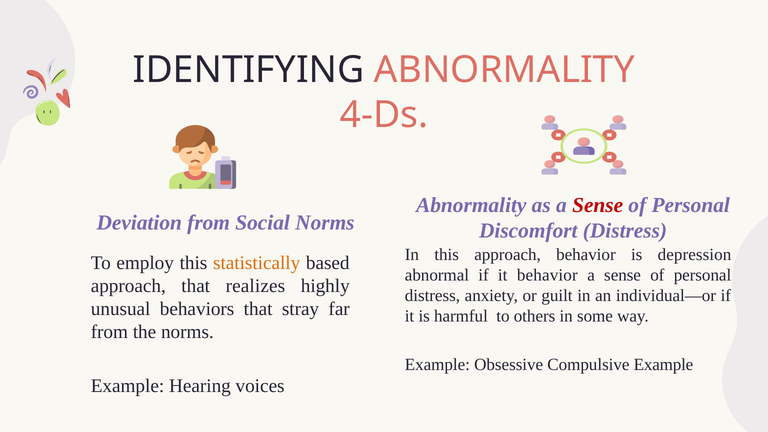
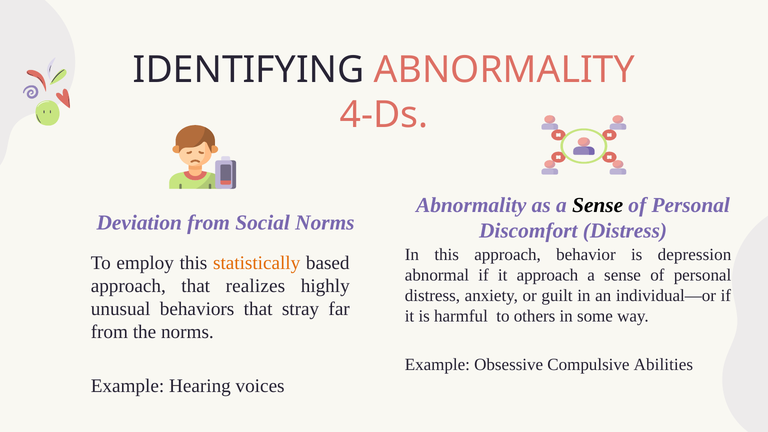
Sense colour: red -> black (598, 205)
it behavior: behavior -> approach (547, 275)
Compulsive Example: Example -> Abilities (663, 365)
